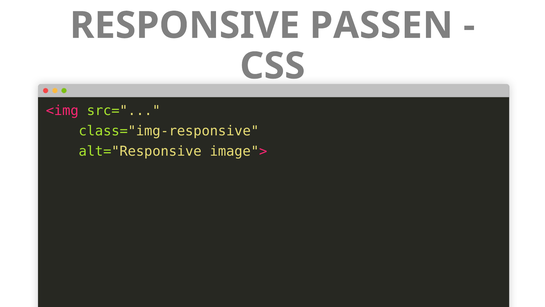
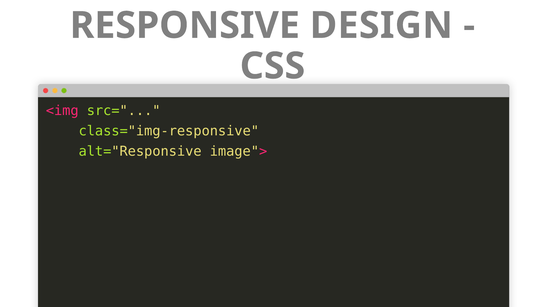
PASSEN: PASSEN -> DESIGN (381, 25)
